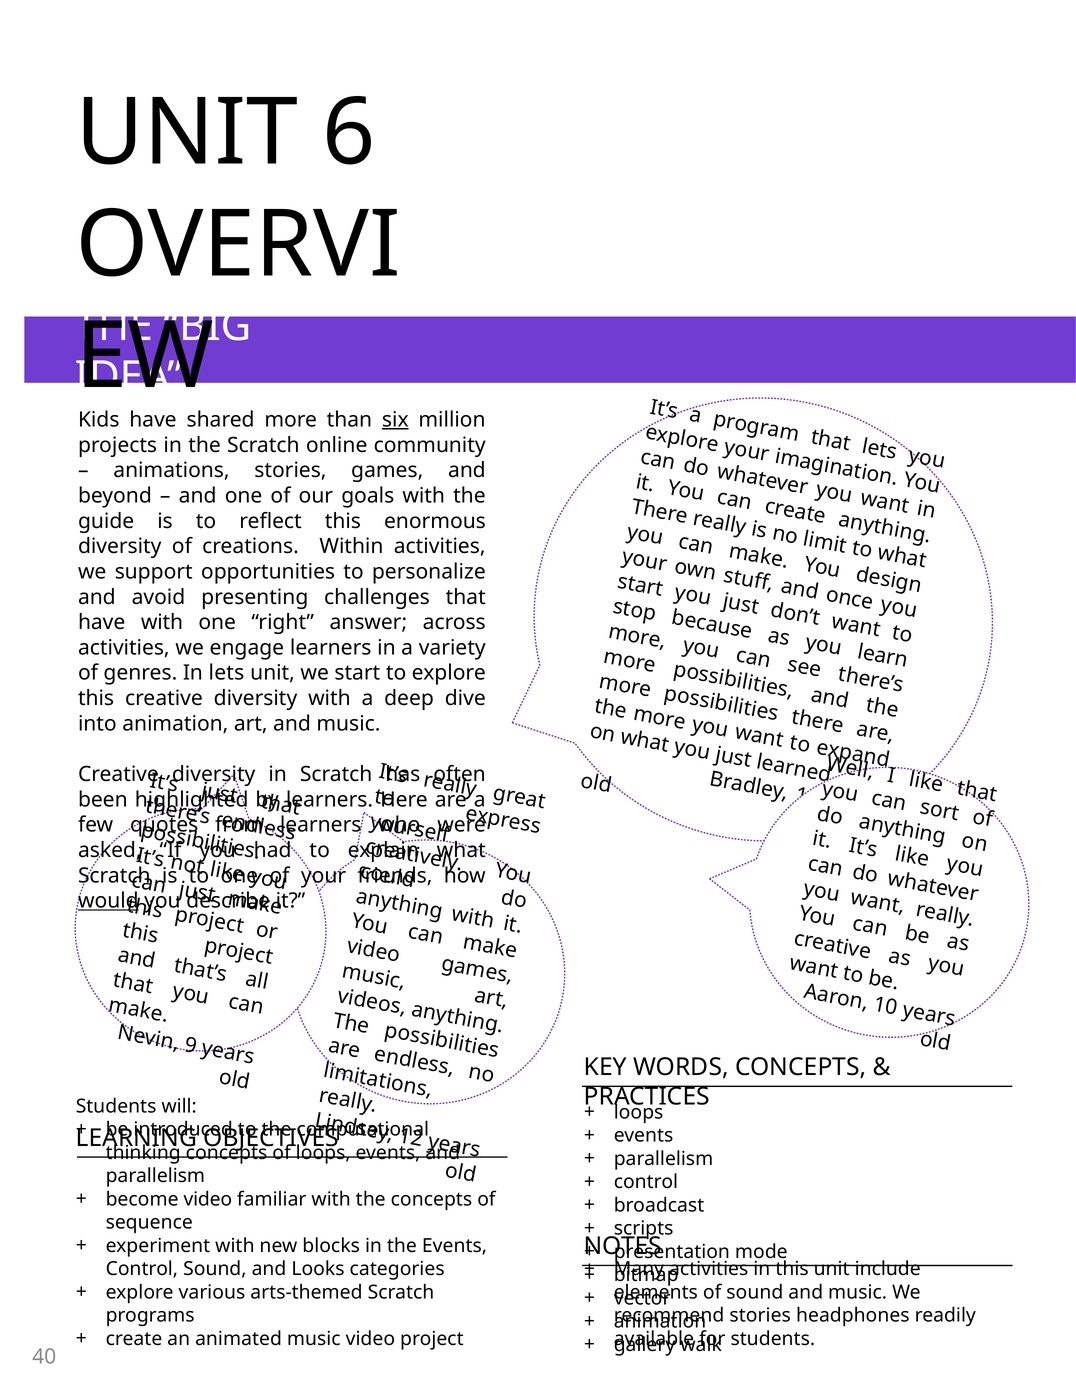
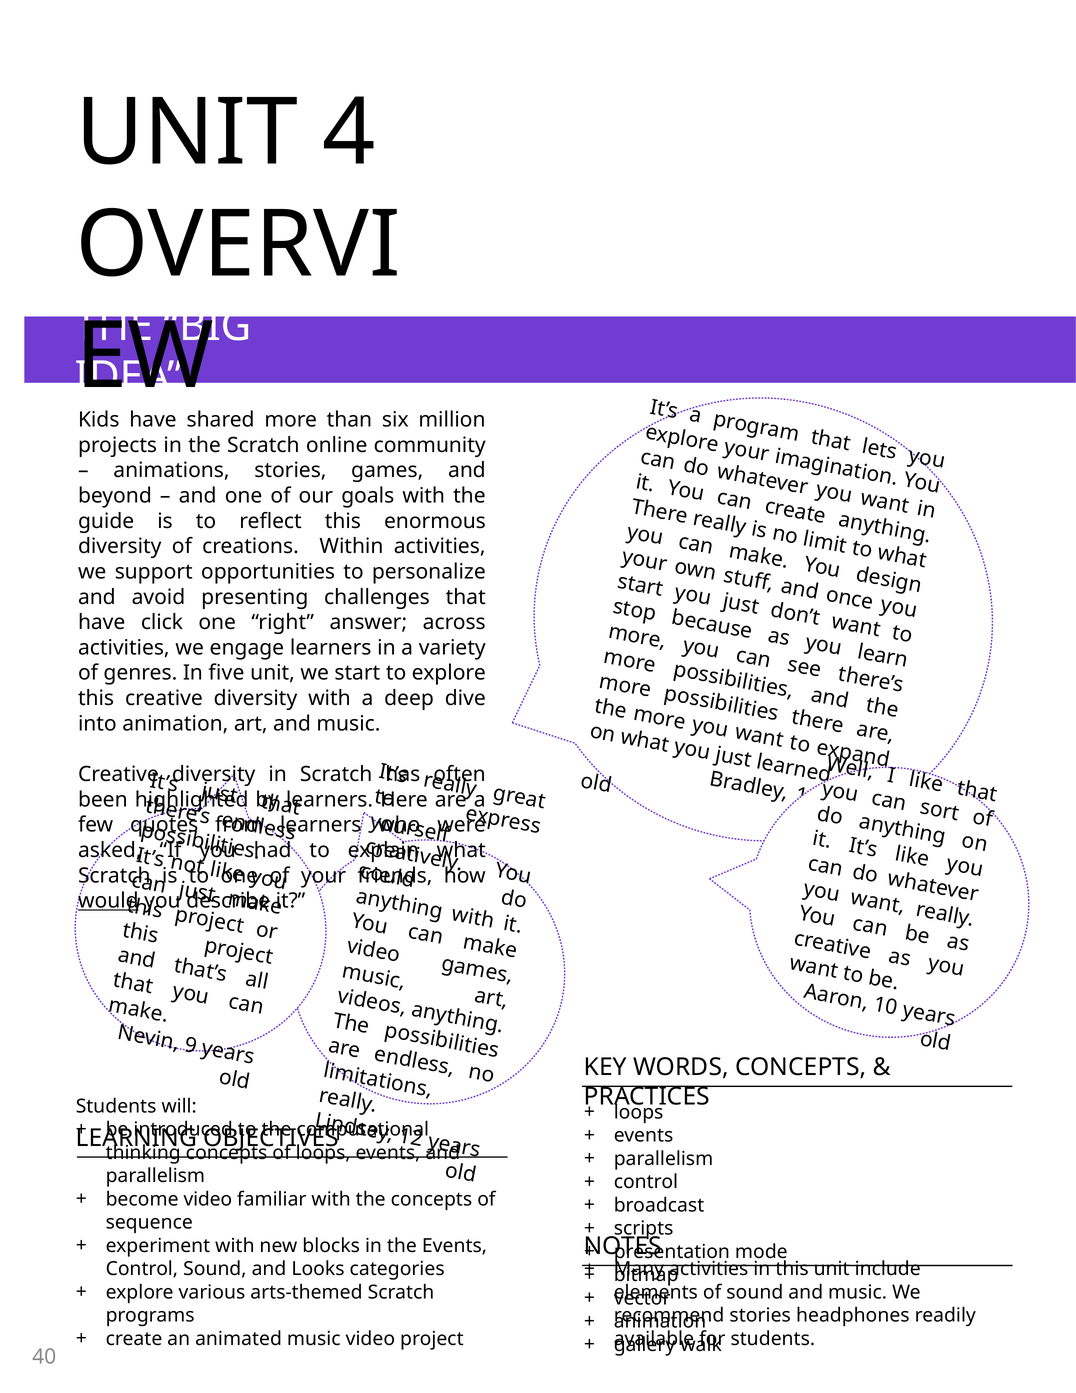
6: 6 -> 4 (349, 133)
six underline: present -> none (395, 420)
have with: with -> click (162, 622)
In lets: lets -> five (226, 673)
